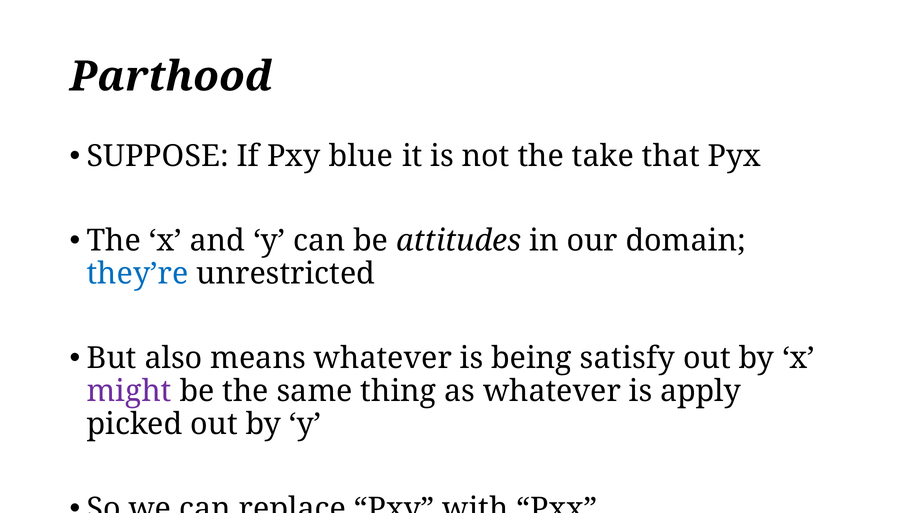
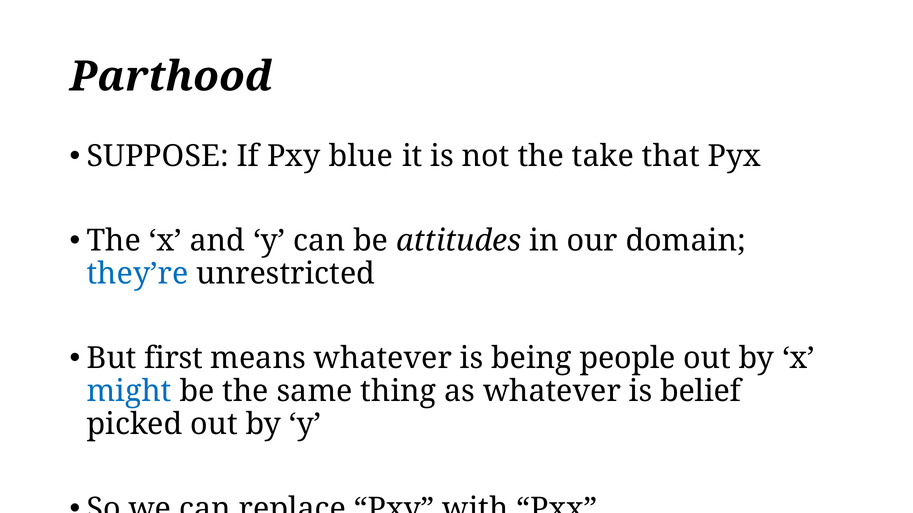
also: also -> first (174, 359)
satisfy: satisfy -> people (628, 359)
might colour: purple -> blue (129, 392)
apply: apply -> belief (701, 392)
